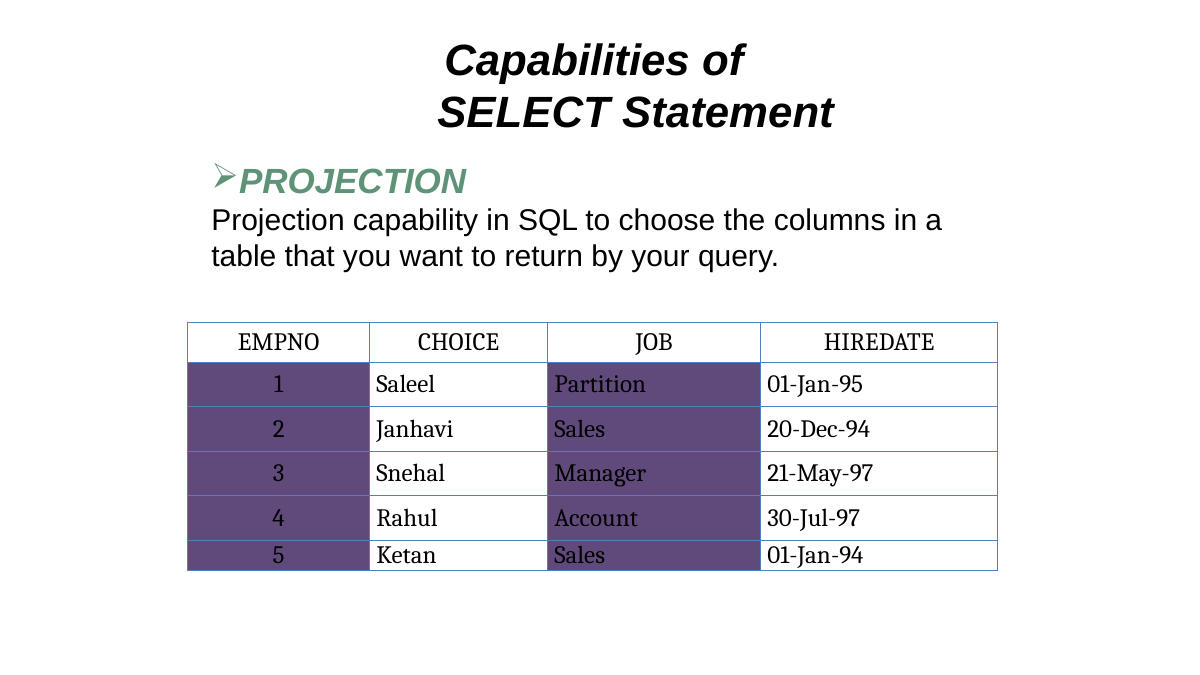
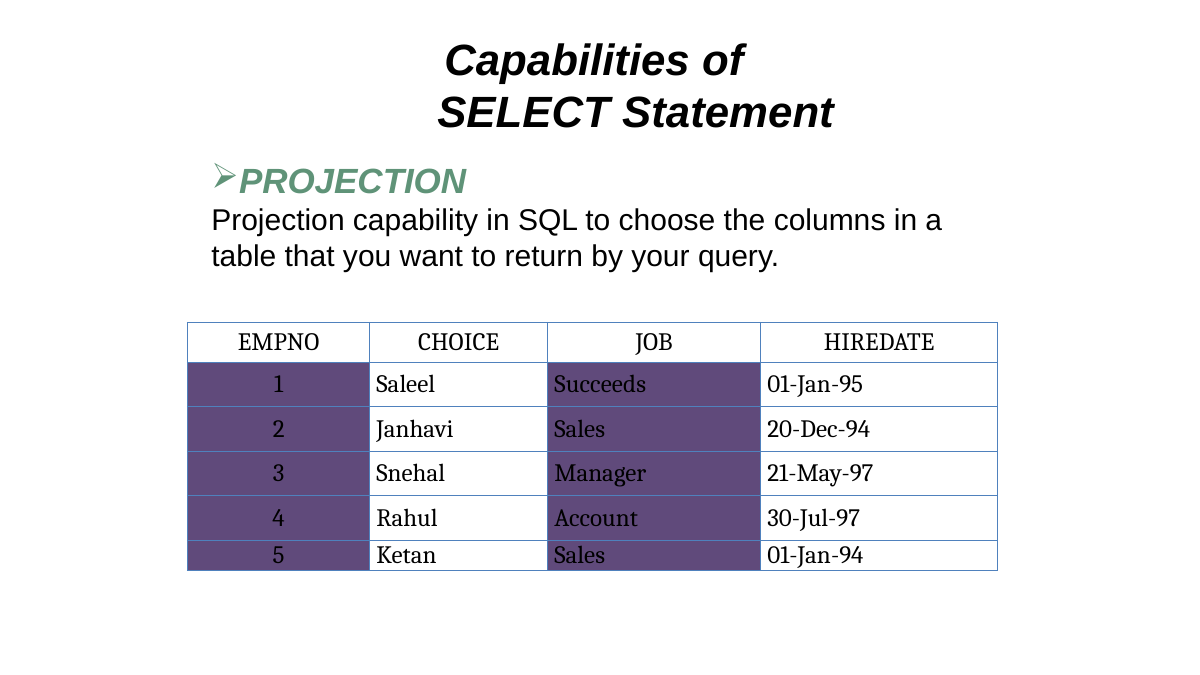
Partition: Partition -> Succeeds (600, 384)
